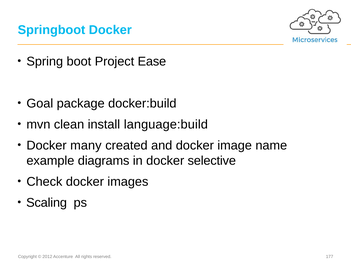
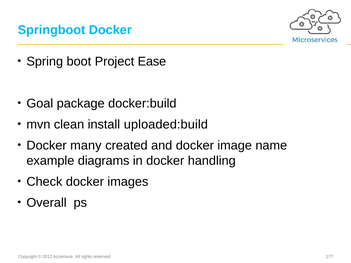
language:build: language:build -> uploaded:build (166, 125)
selective: selective -> handling (212, 161)
Scaling: Scaling -> Overall (47, 203)
